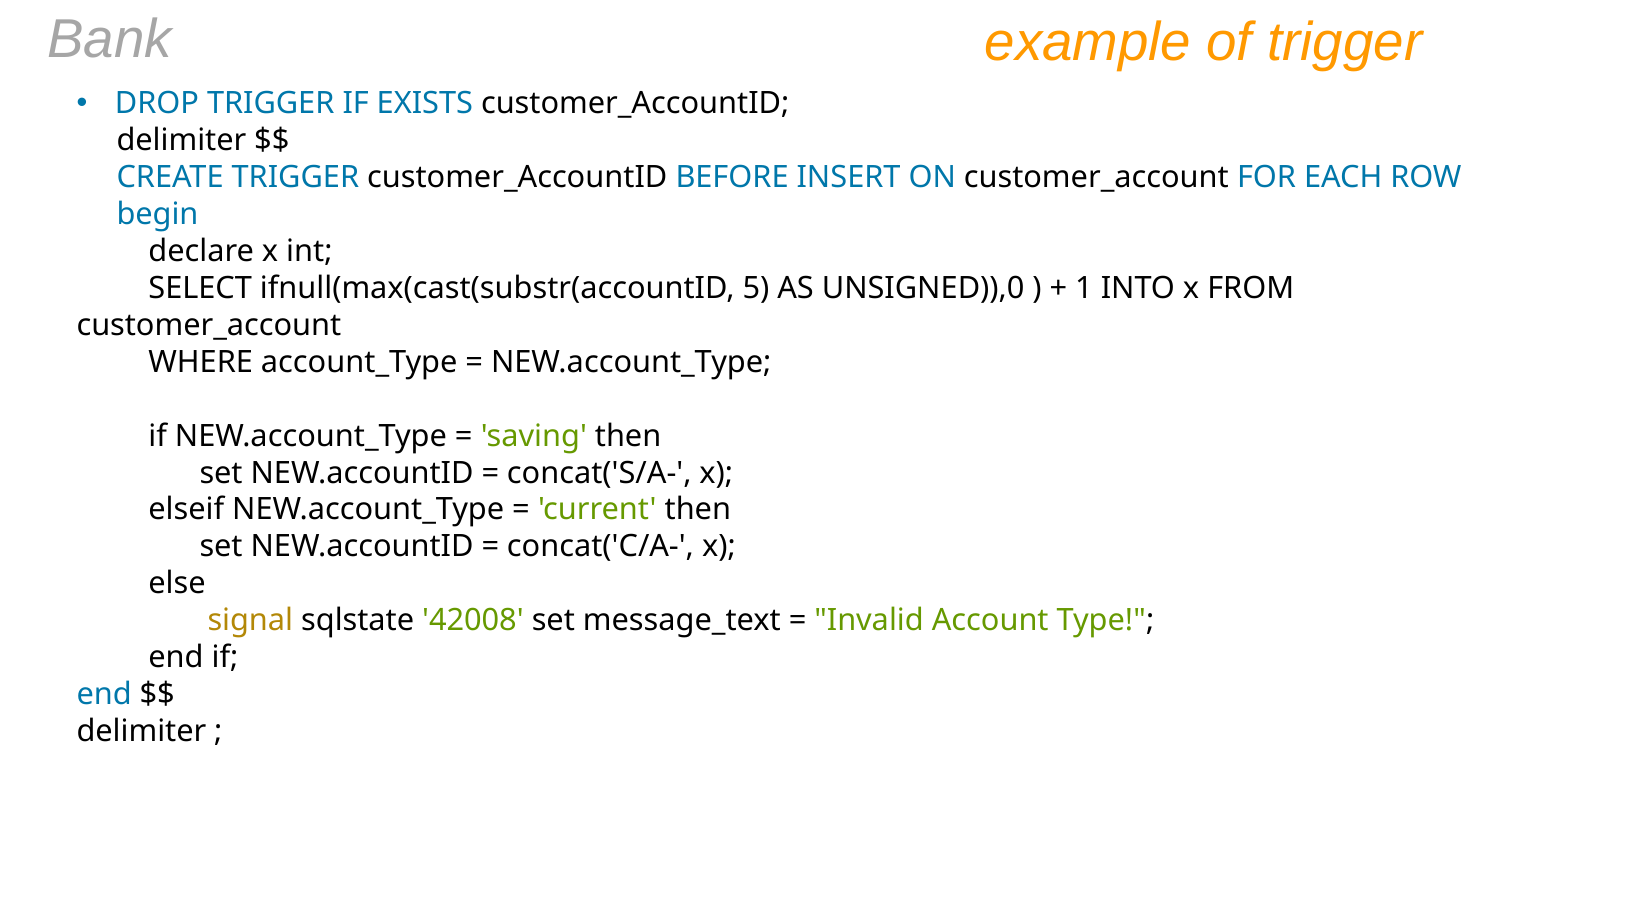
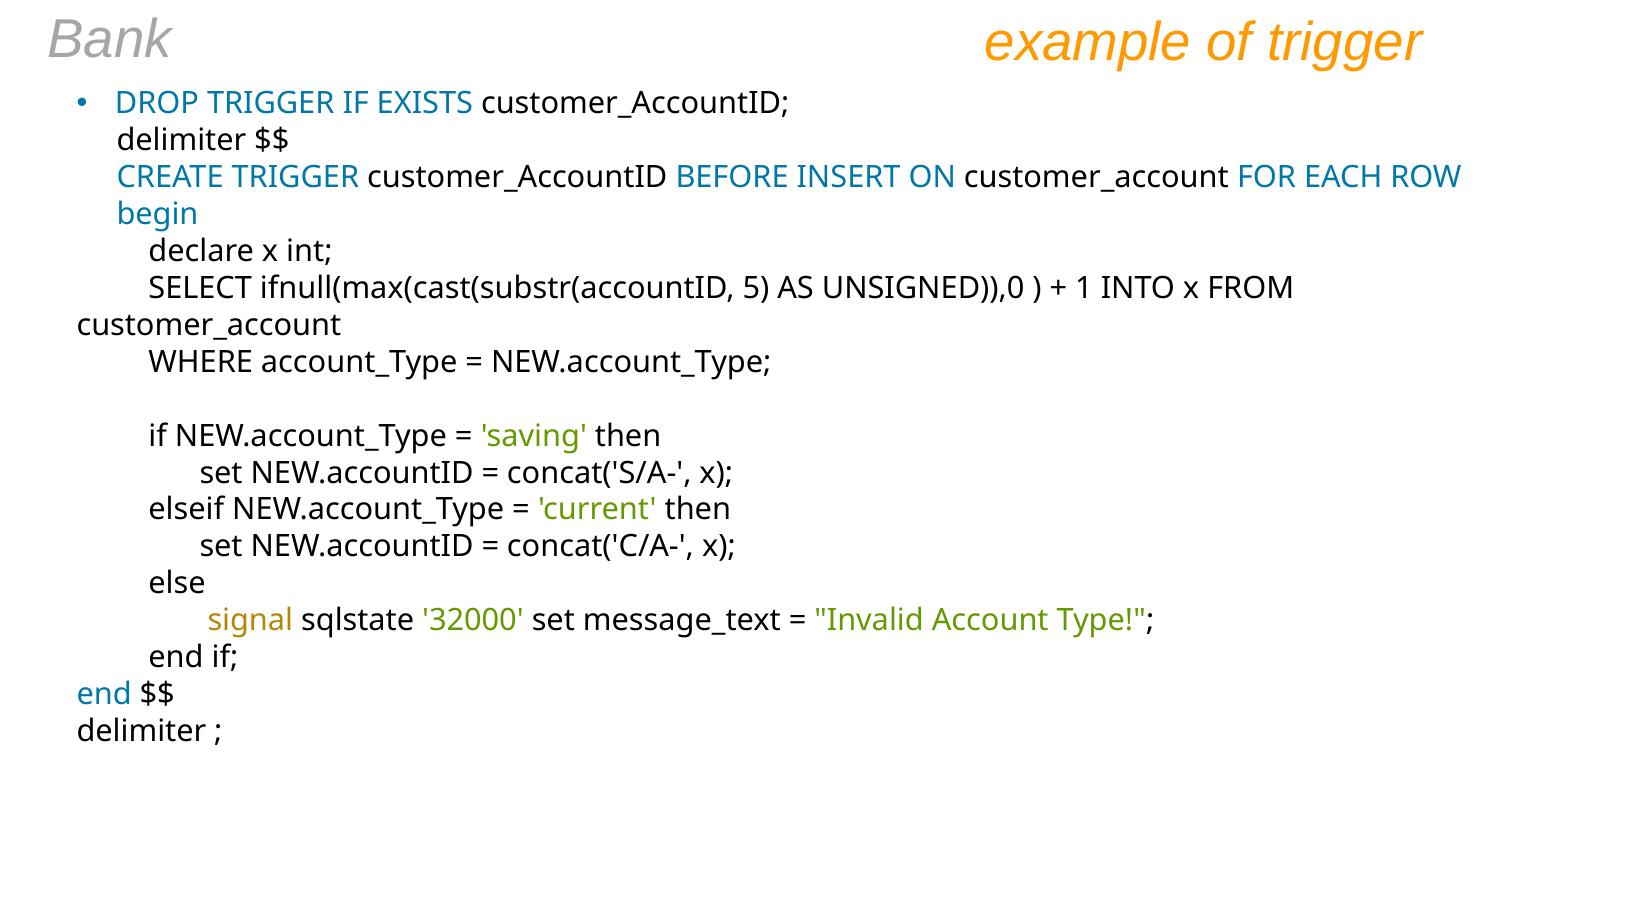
42008: 42008 -> 32000 (473, 620)
